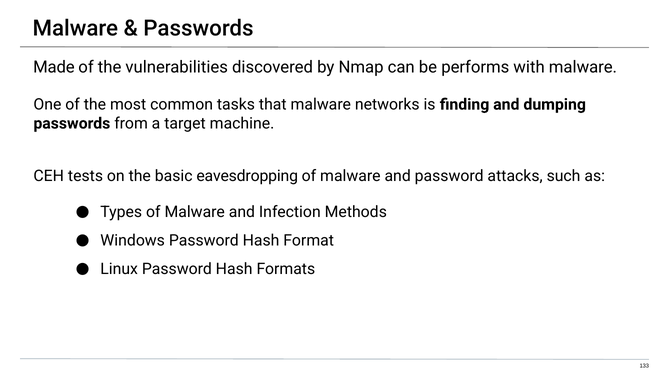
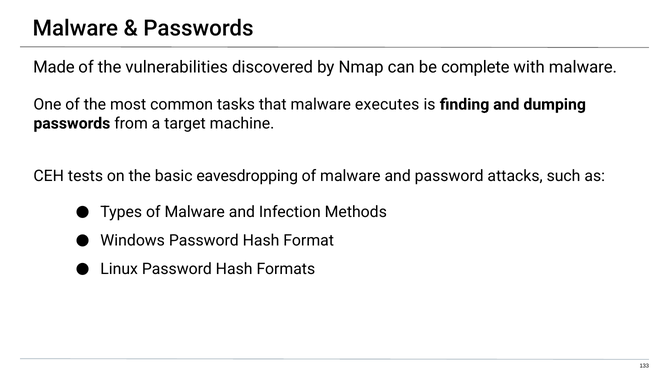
performs: performs -> complete (475, 67)
networks: networks -> executes (387, 105)
